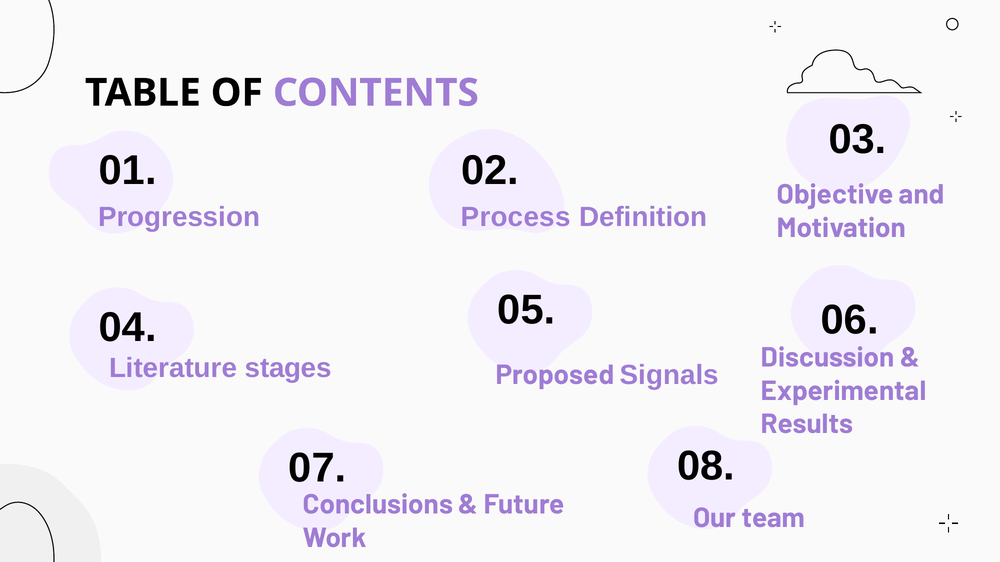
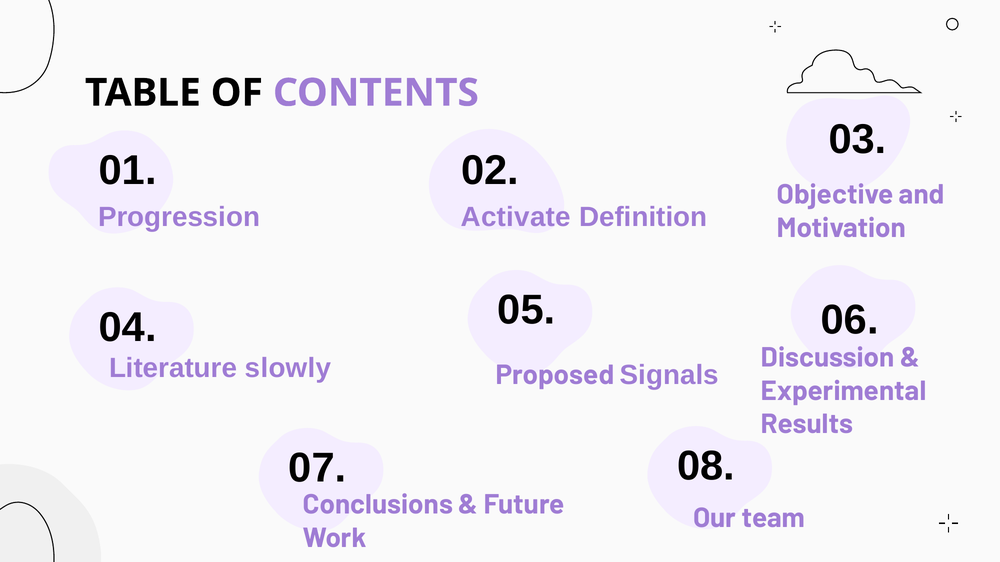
Process: Process -> Activate (516, 217)
stages: stages -> slowly (288, 368)
